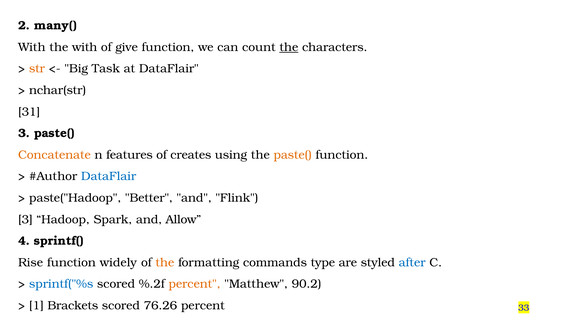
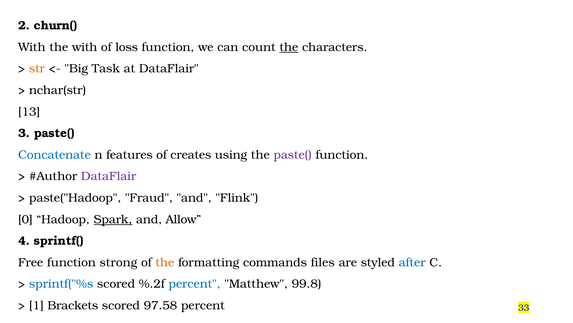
many(: many( -> churn( (56, 26)
give: give -> loss (127, 47)
31: 31 -> 13 (29, 112)
Concatenate colour: orange -> blue (54, 155)
paste( colour: orange -> purple (293, 155)
DataFlair colour: blue -> purple (109, 176)
Better: Better -> Fraud (149, 197)
3: 3 -> 0 (25, 219)
Spark underline: none -> present (113, 219)
Rise: Rise -> Free (31, 262)
widely: widely -> strong (118, 262)
type: type -> files (323, 262)
percent colour: orange -> blue (195, 283)
90.2: 90.2 -> 99.8 (307, 283)
76.26: 76.26 -> 97.58 (160, 305)
